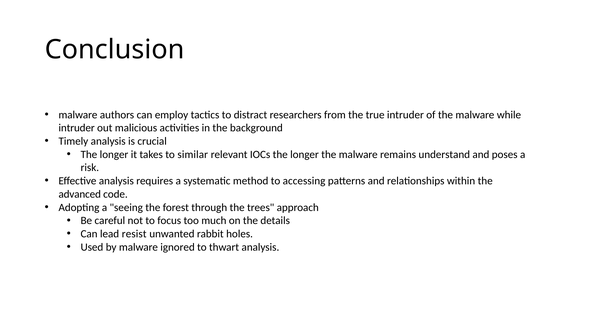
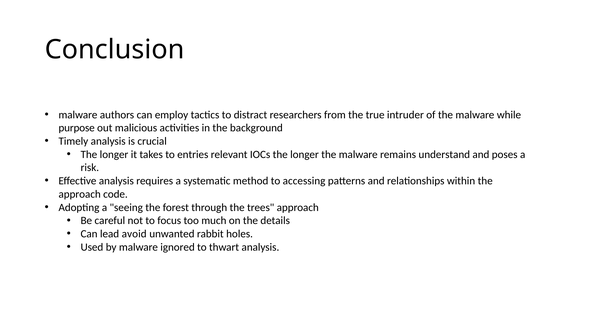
intruder: intruder -> purpose (77, 128)
similar: similar -> entries (193, 155)
advanced: advanced -> approach (80, 194)
resist: resist -> avoid (134, 234)
